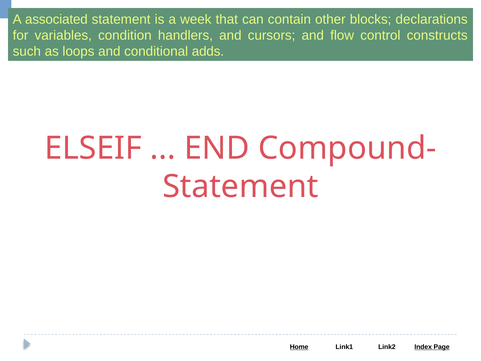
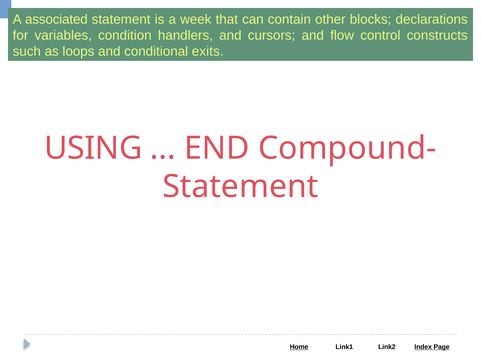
adds: adds -> exits (208, 51)
ELSEIF: ELSEIF -> USING (93, 148)
